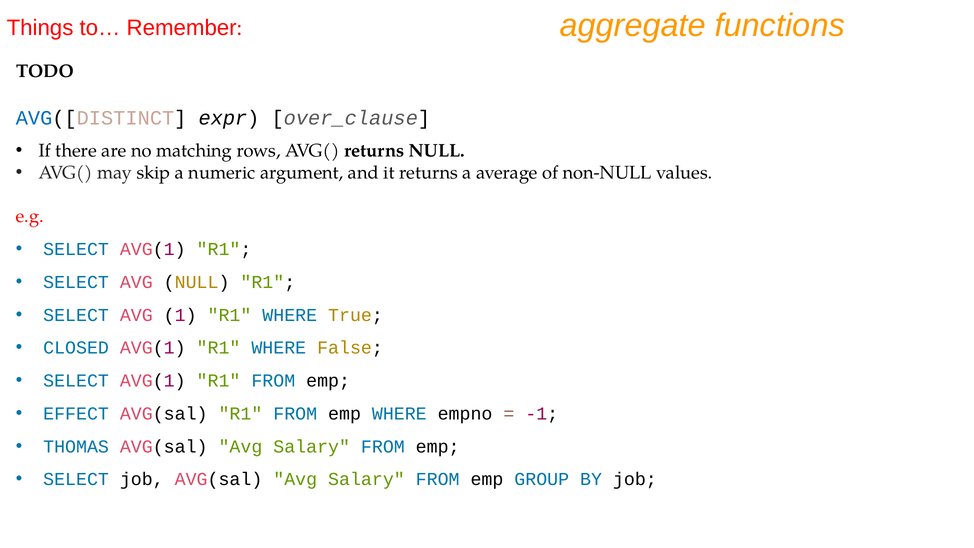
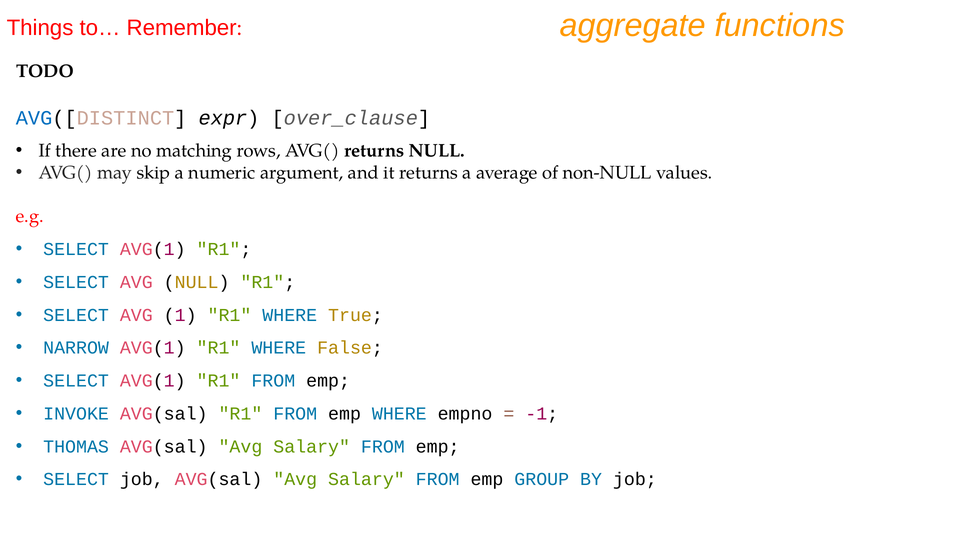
CLOSED: CLOSED -> NARROW (76, 348)
EFFECT: EFFECT -> INVOKE (76, 414)
